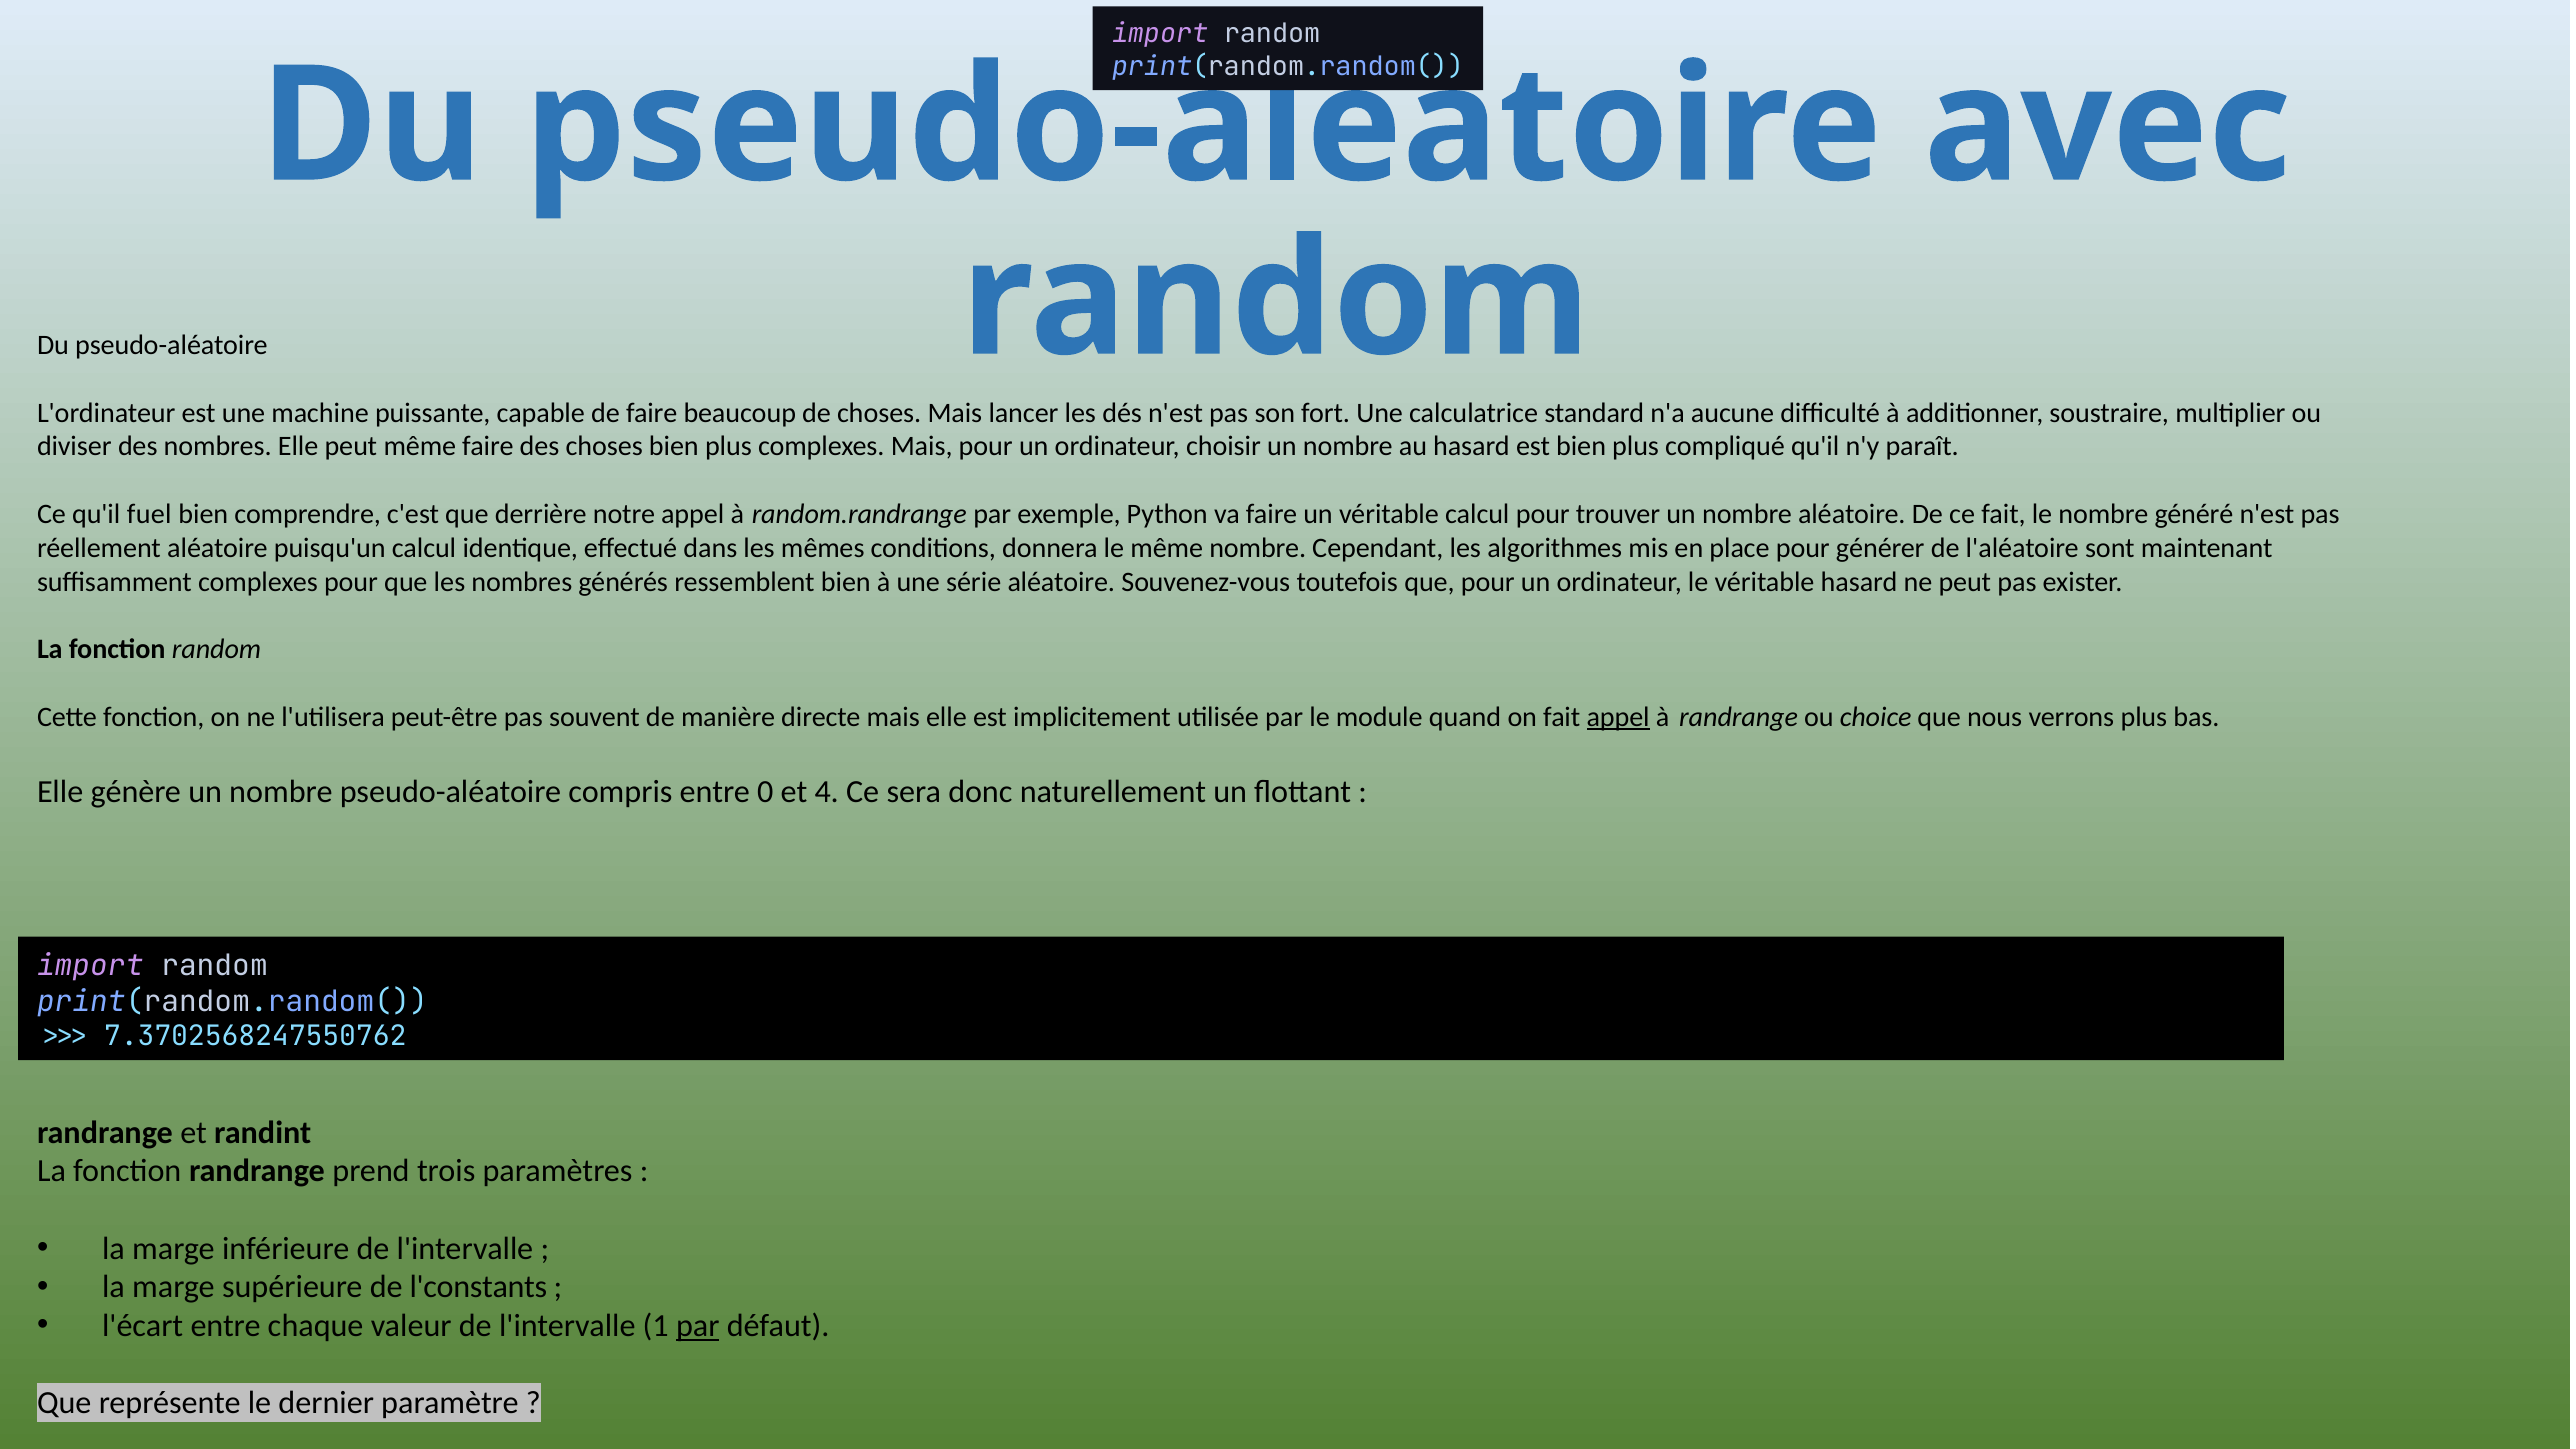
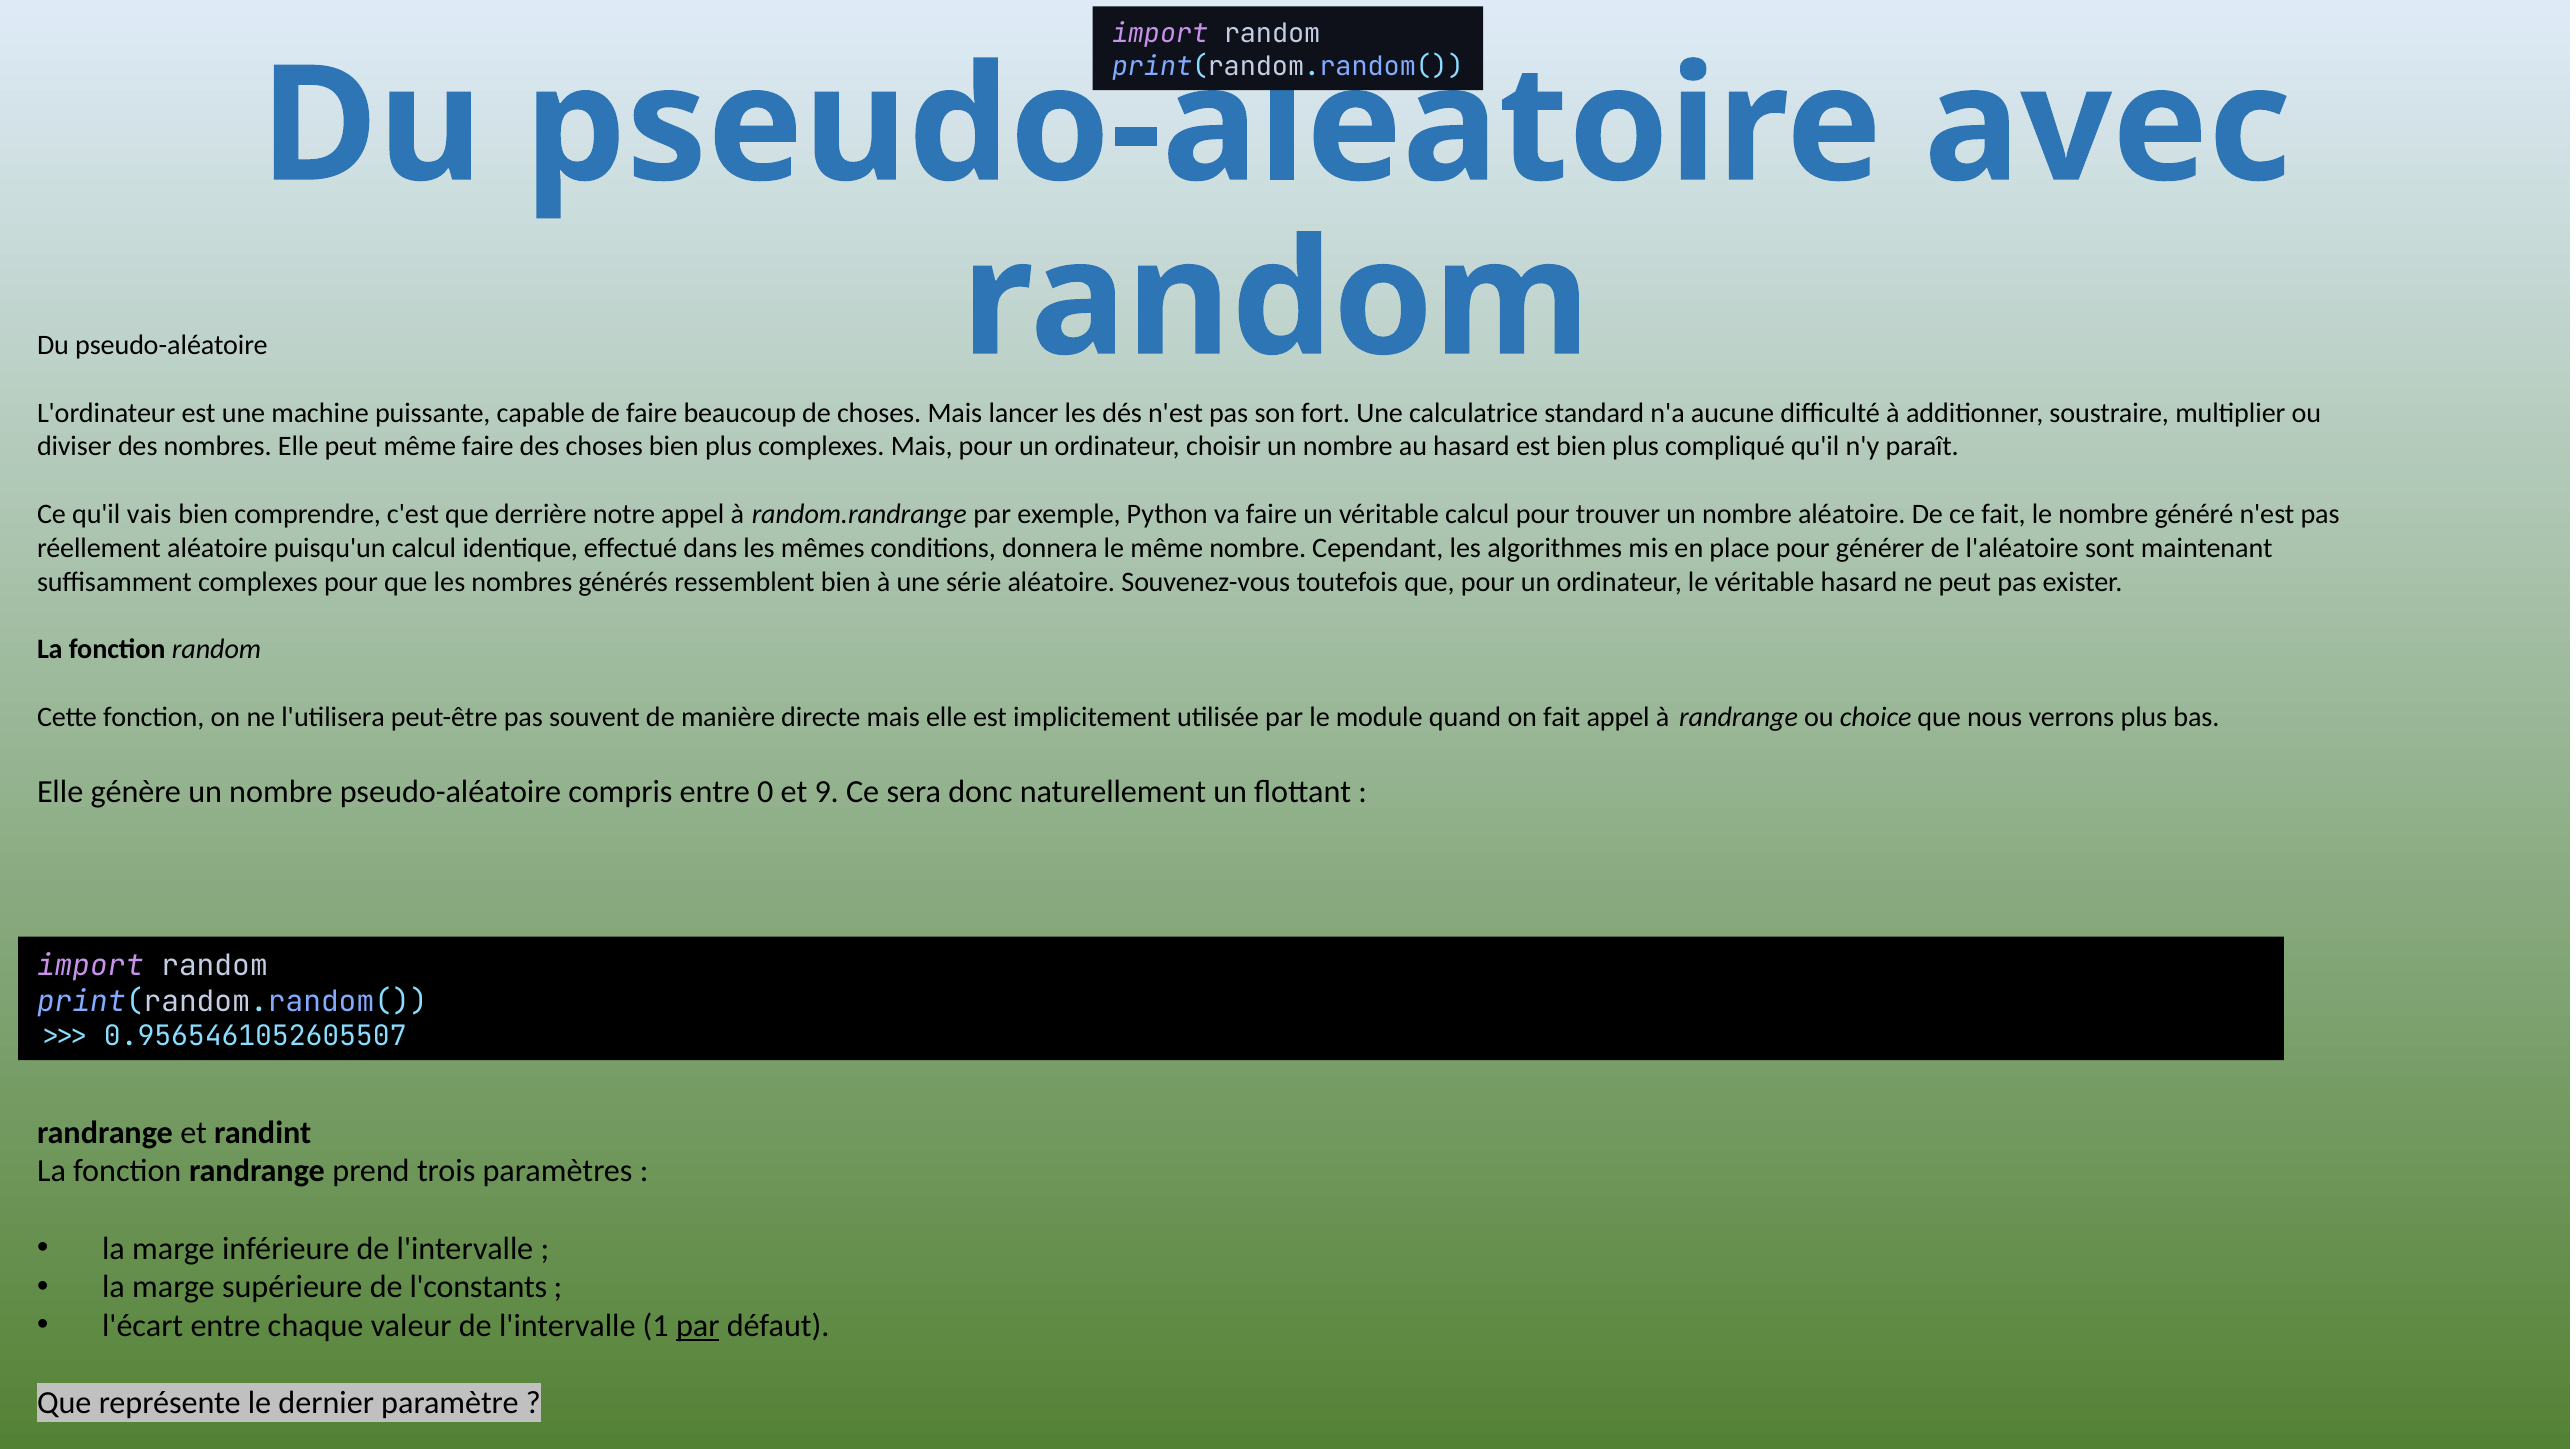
fuel: fuel -> vais (149, 514)
appel underline: present -> none (1618, 717)
4: 4 -> 9 (827, 792)
7.3702568247550762: 7.3702568247550762 -> 0.9565461052605507 (255, 1036)
